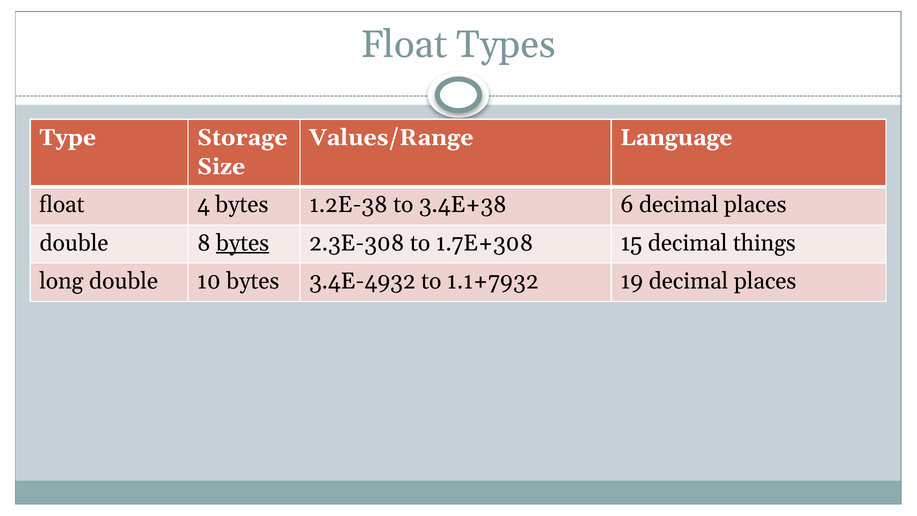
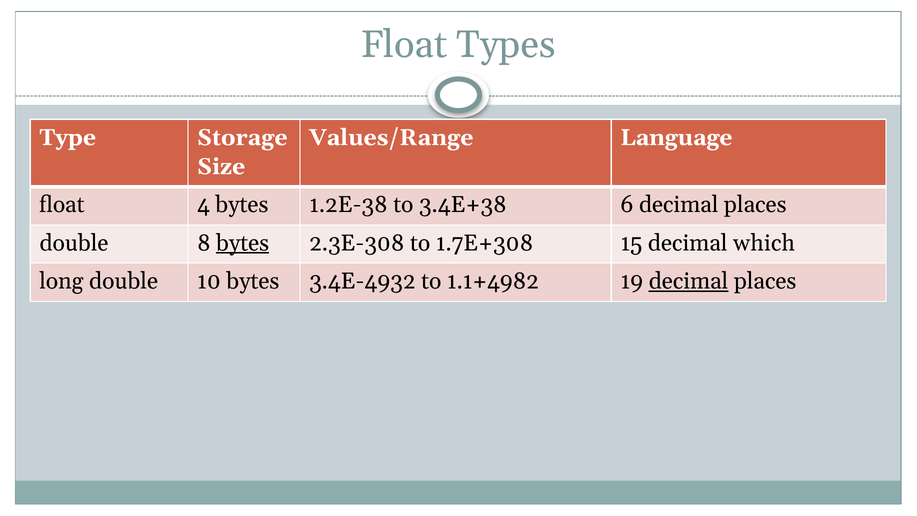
things: things -> which (764, 243)
1.1+7932: 1.1+7932 -> 1.1+4982 (493, 281)
decimal underline: none -> present (688, 281)
